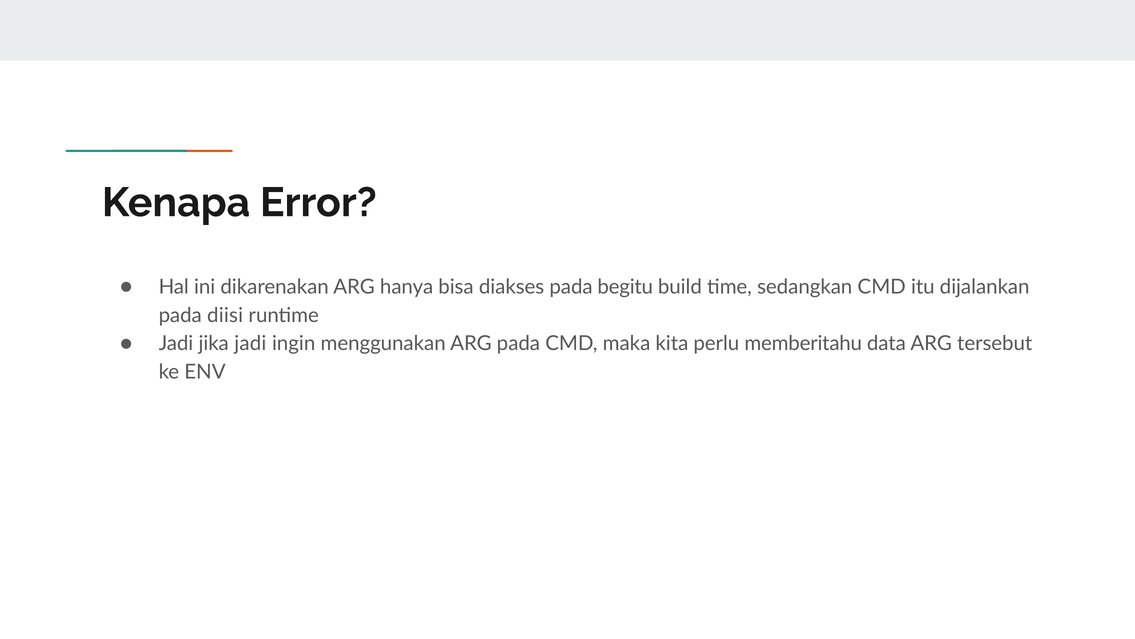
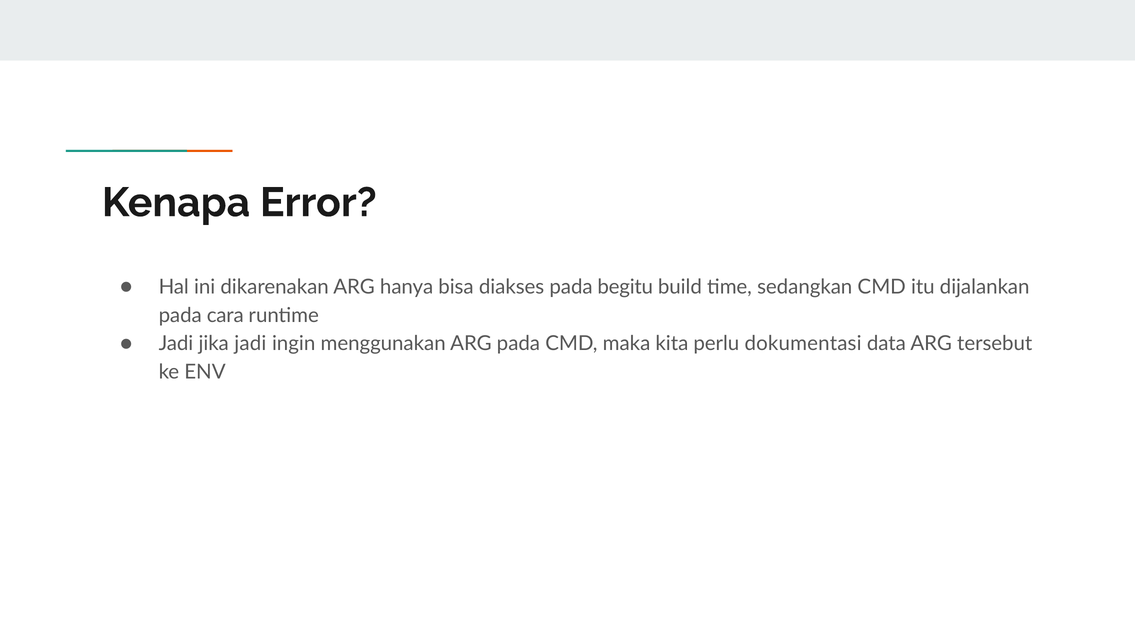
diisi: diisi -> cara (225, 315)
memberitahu: memberitahu -> dokumentasi (803, 343)
